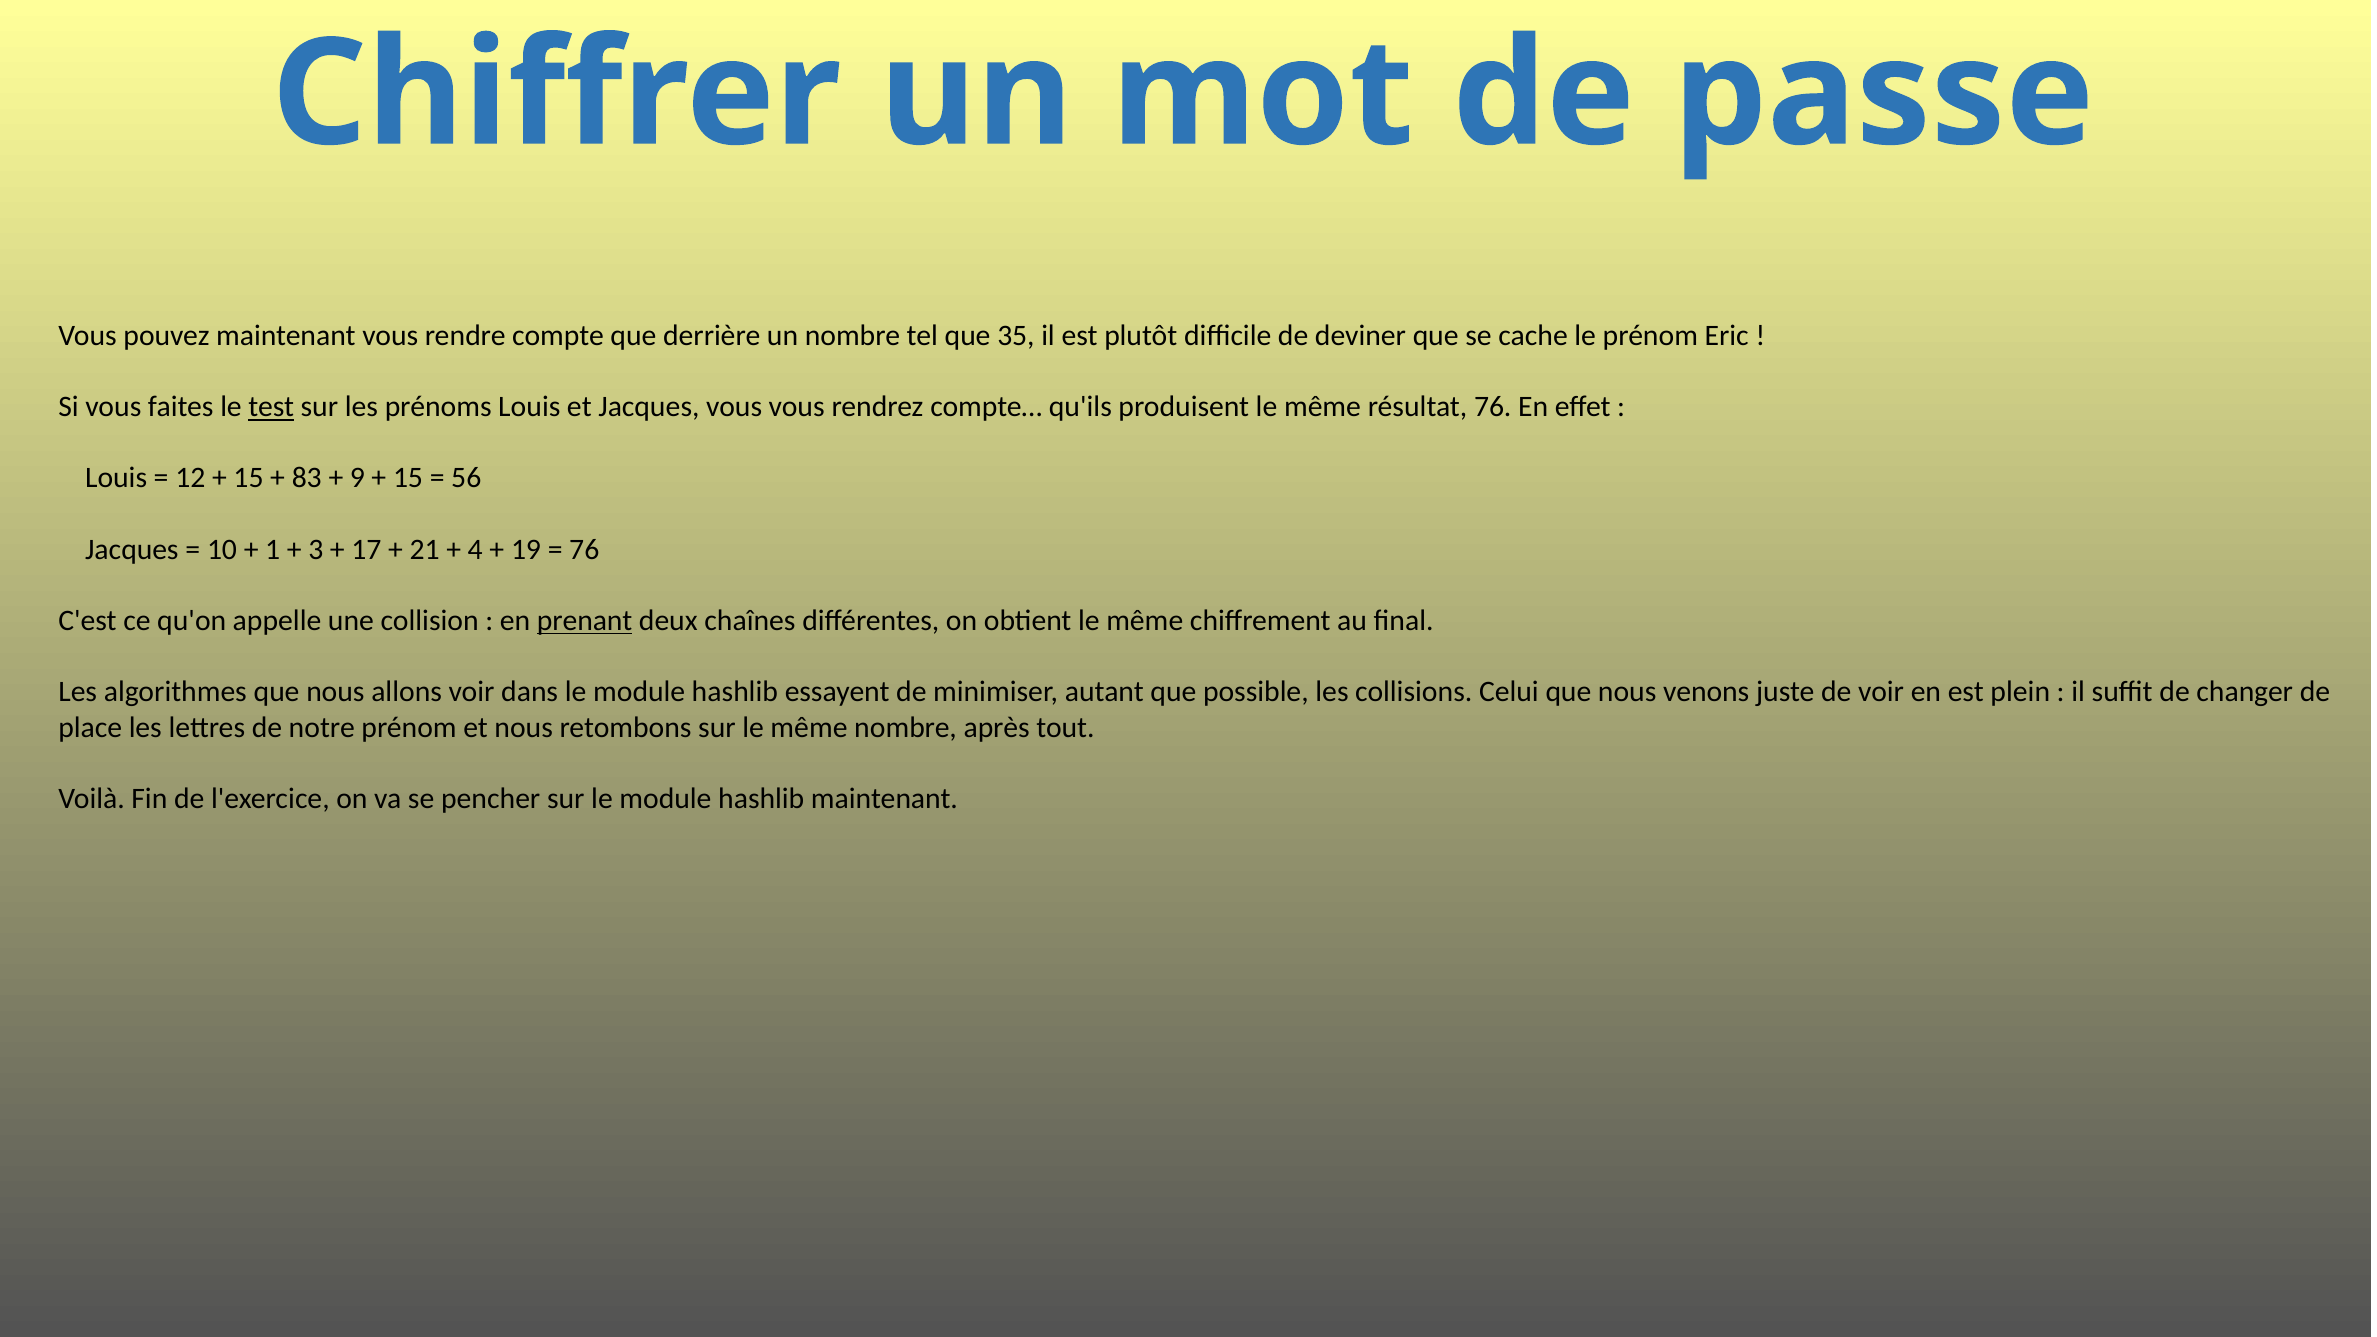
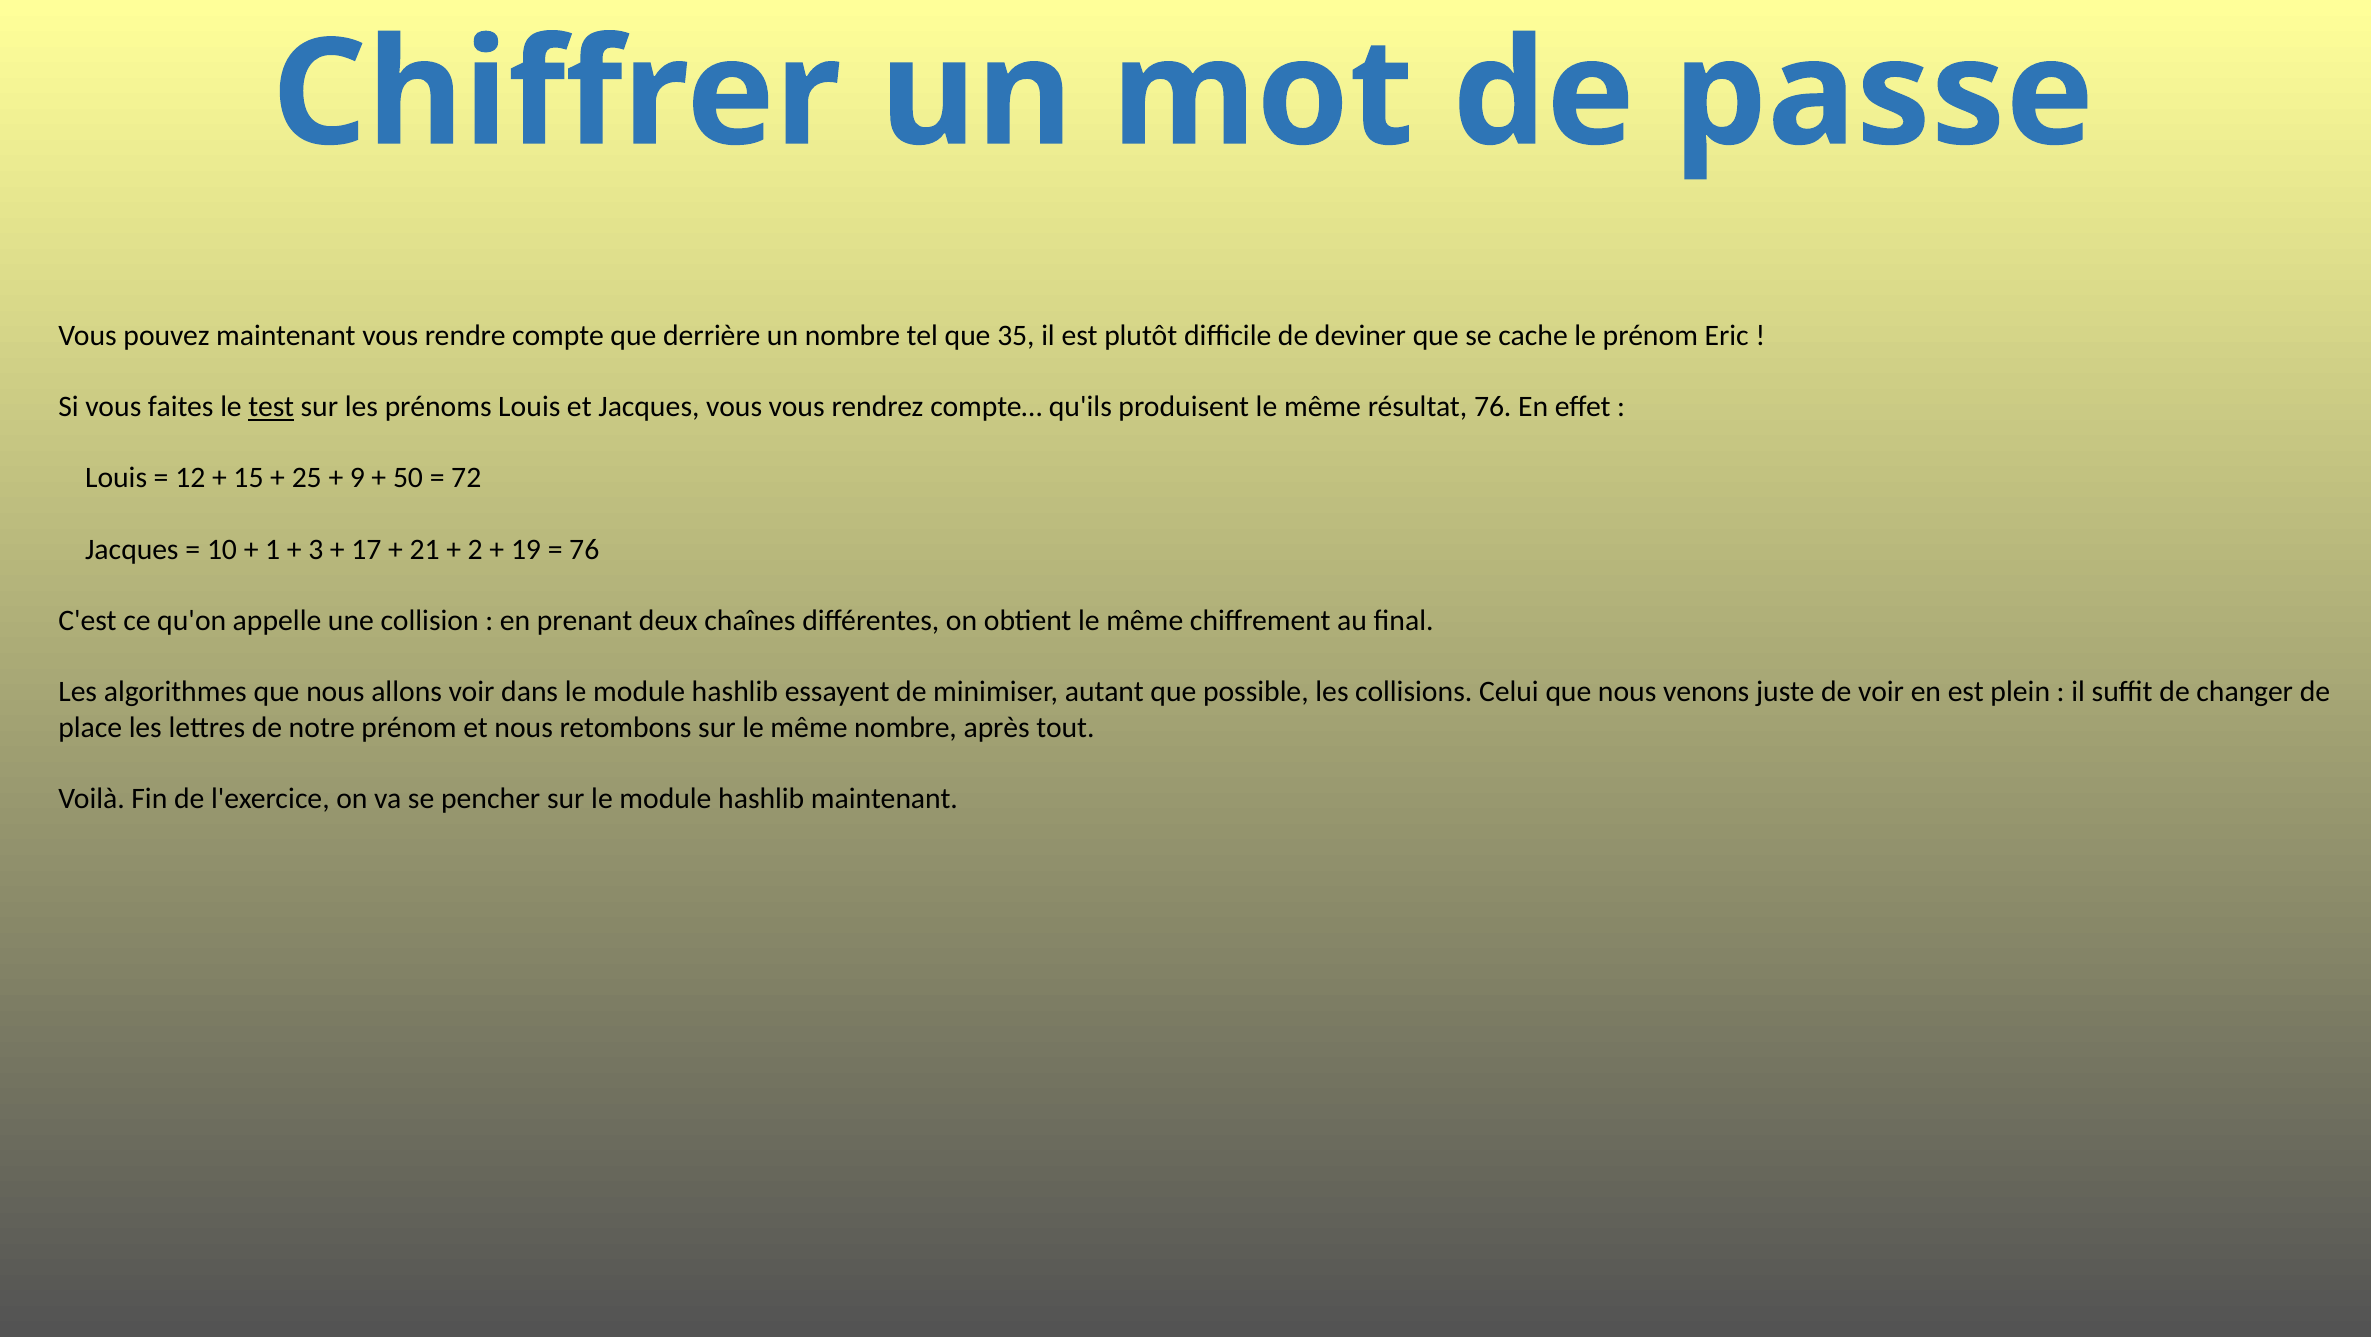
83: 83 -> 25 (307, 478)
15: 15 -> 50 (408, 478)
56: 56 -> 72 (466, 478)
4: 4 -> 2 (475, 550)
prenant underline: present -> none (585, 621)
